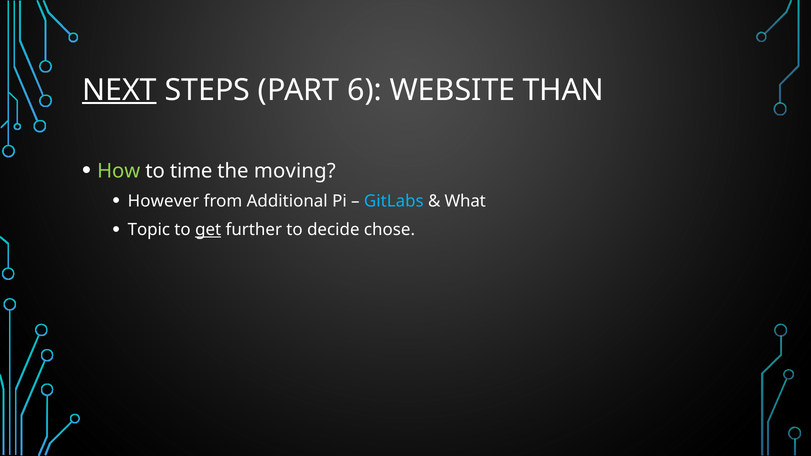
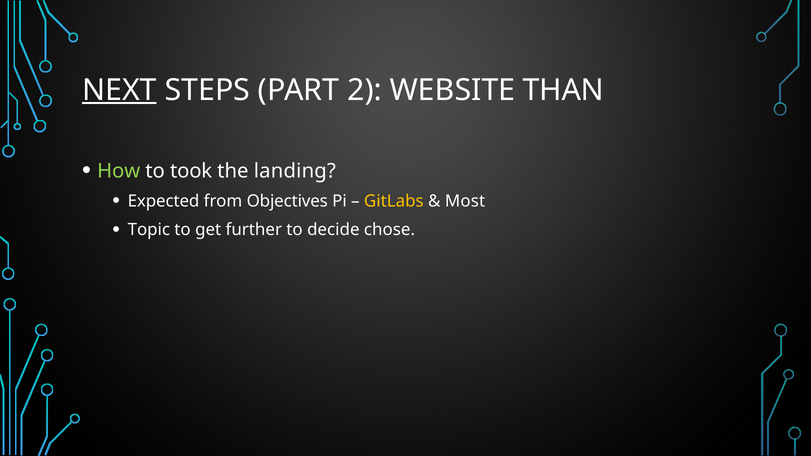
6: 6 -> 2 (364, 90)
time: time -> took (191, 171)
moving: moving -> landing (295, 171)
However: However -> Expected (164, 201)
Additional: Additional -> Objectives (287, 201)
GitLabs colour: light blue -> yellow (394, 201)
What: What -> Most (465, 201)
get underline: present -> none (208, 230)
